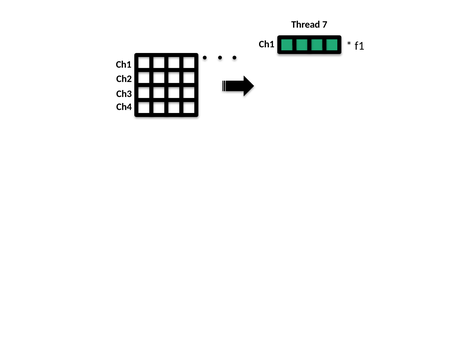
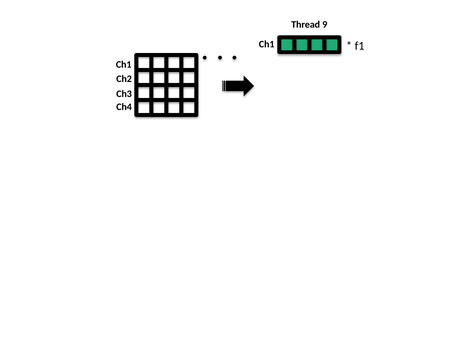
7: 7 -> 9 (325, 24)
